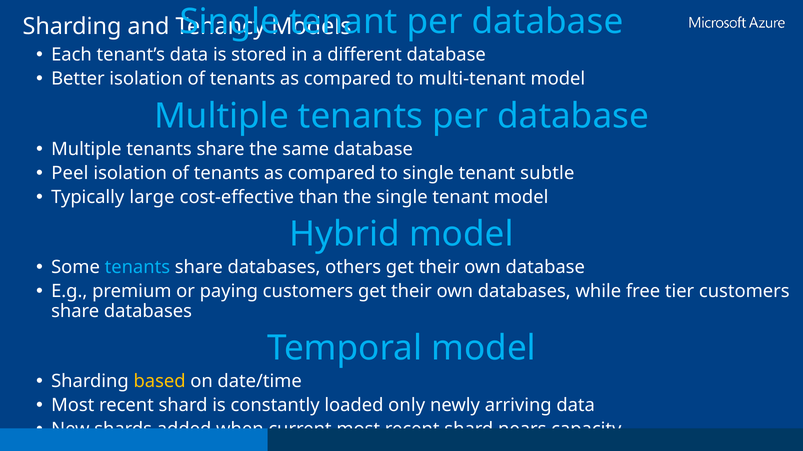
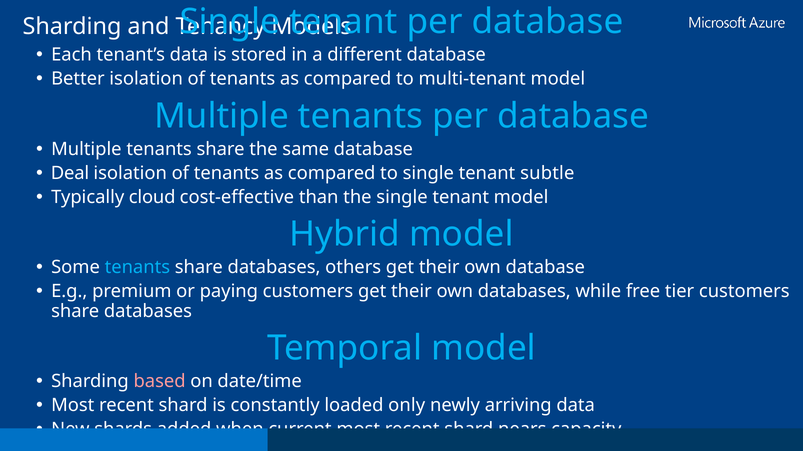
Peel: Peel -> Deal (70, 173)
large: large -> cloud (152, 197)
based colour: yellow -> pink (160, 382)
